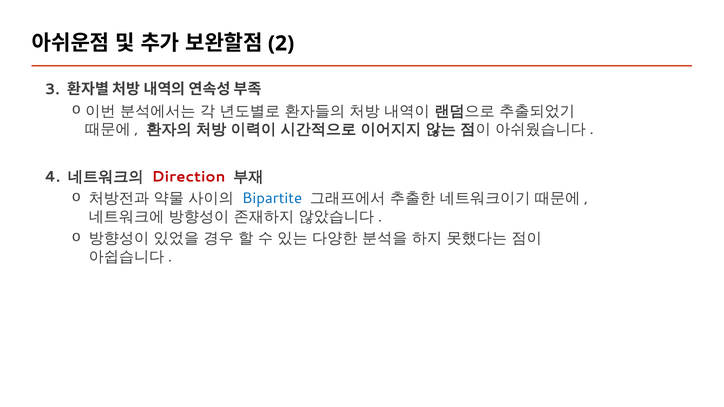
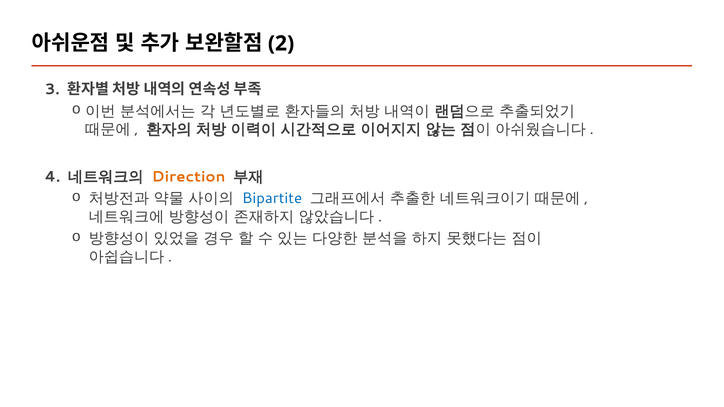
Direction colour: red -> orange (189, 177)
